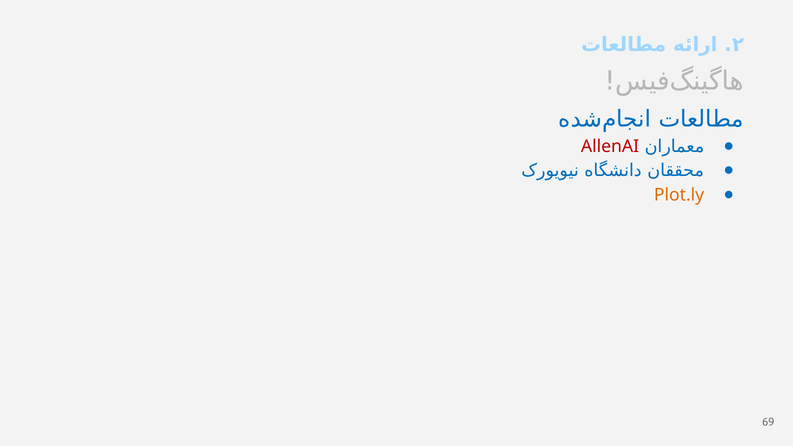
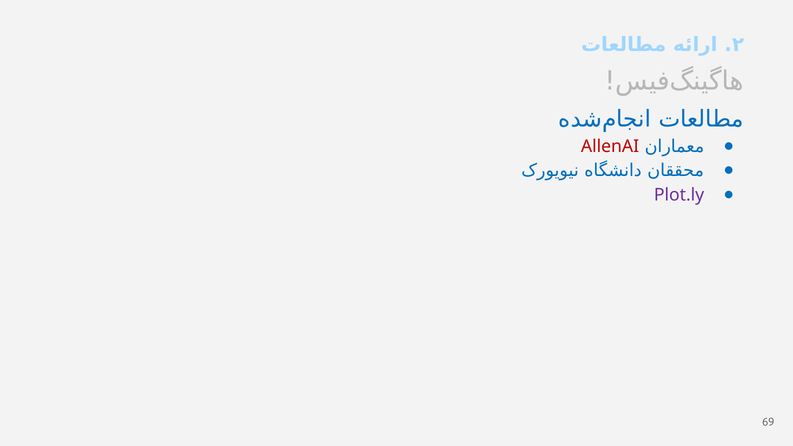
Plot.ly colour: orange -> purple (679, 195)
